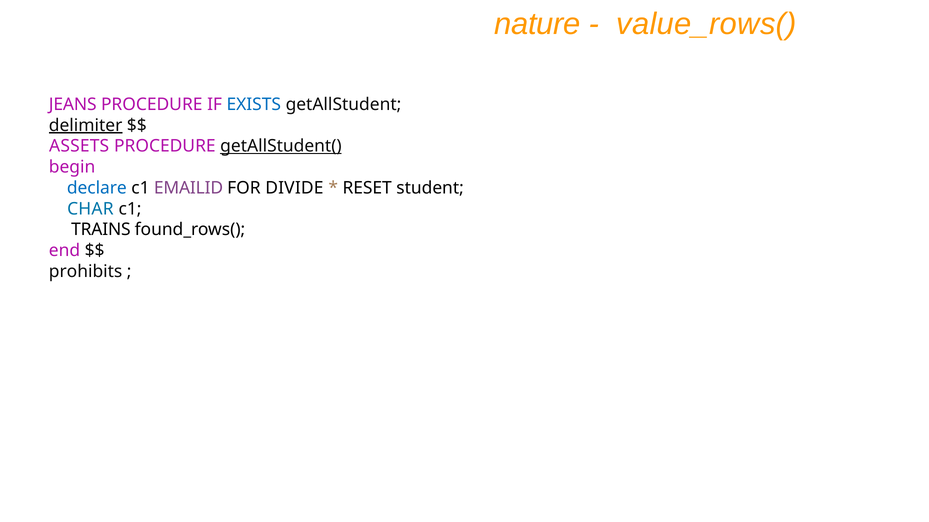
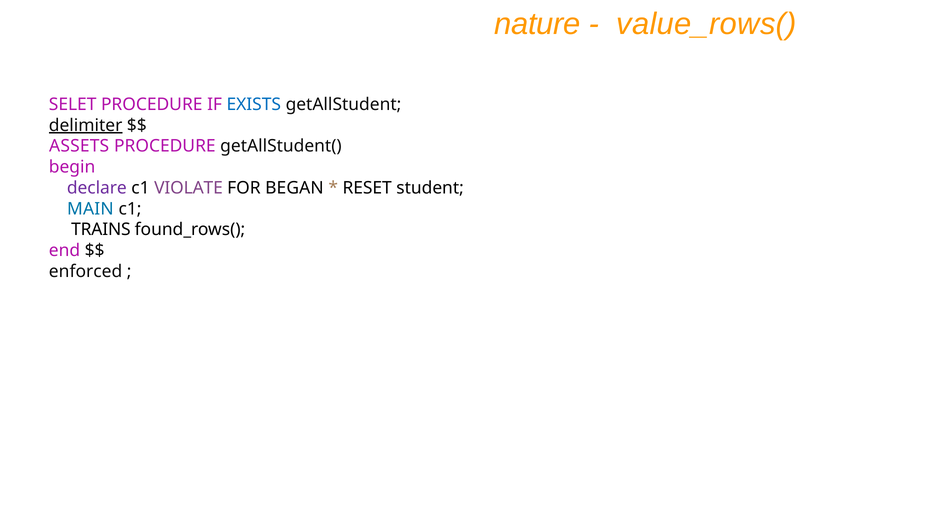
JEANS: JEANS -> SELET (73, 104)
getAllStudent( underline: present -> none (281, 146)
declare colour: blue -> purple (97, 188)
EMAILID: EMAILID -> VIOLATE (188, 188)
DIVIDE: DIVIDE -> BEGAN (294, 188)
CHAR: CHAR -> MAIN (90, 209)
prohibits: prohibits -> enforced (86, 272)
